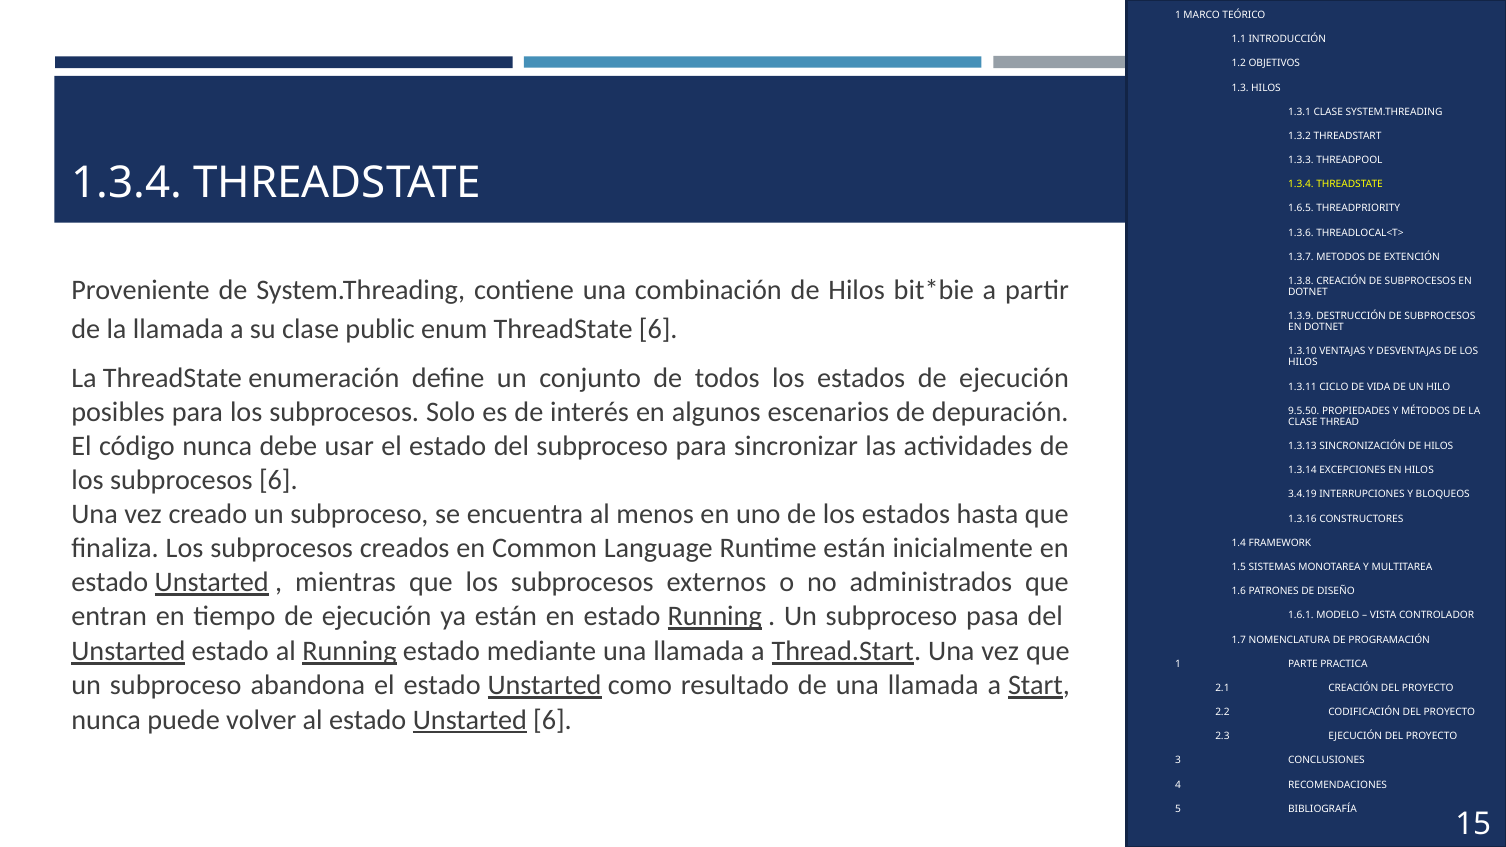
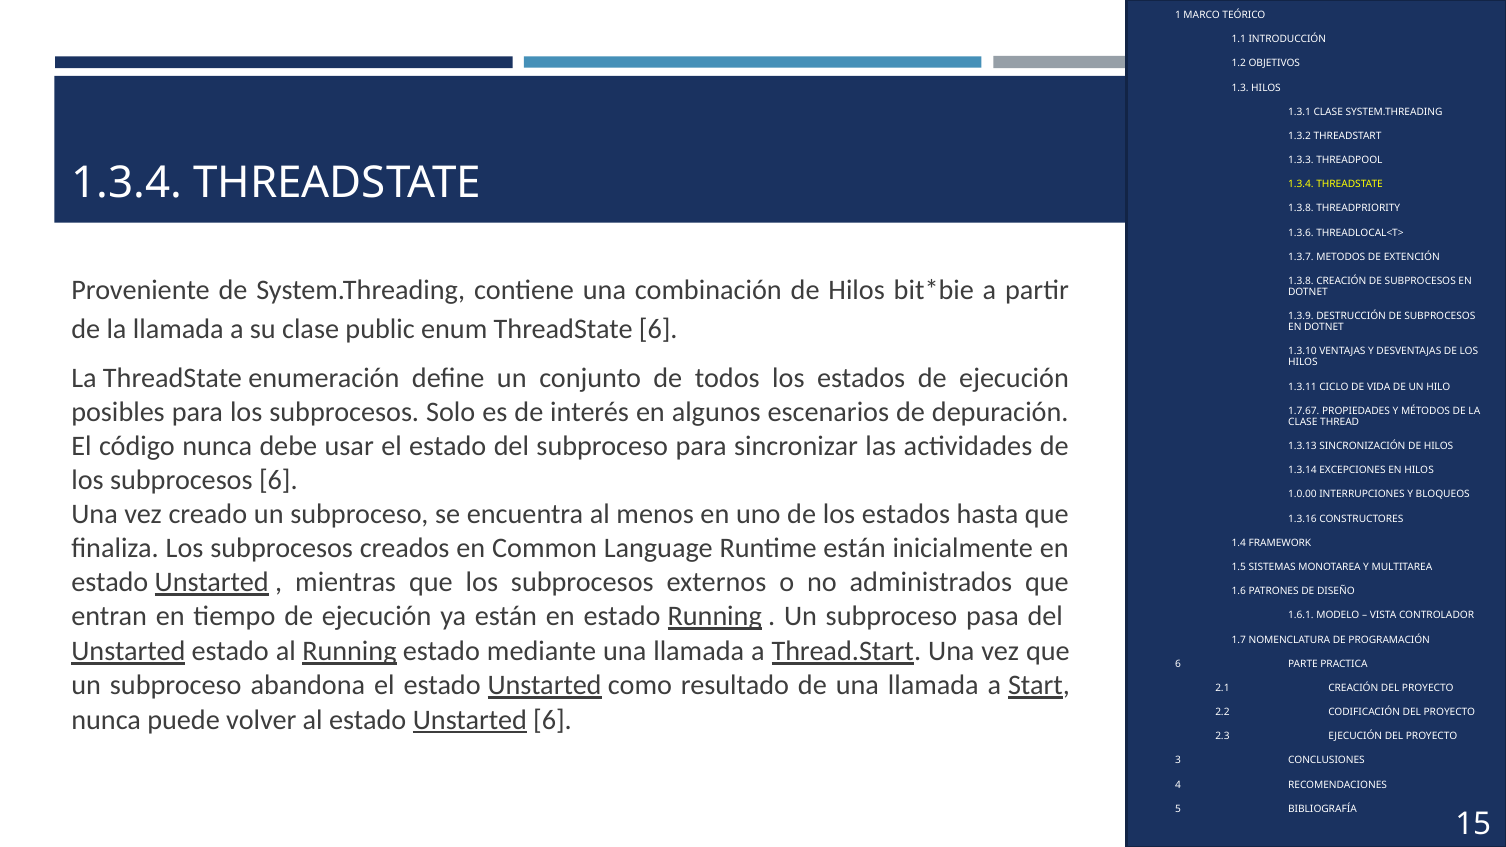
1.6.5: 1.6.5 -> 1.3.8 (1301, 209)
9.5.50: 9.5.50 -> 1.7.67 (1304, 411)
3.4.19: 3.4.19 -> 1.0.00 (1302, 495)
1: 1 -> 6 (1178, 664)
